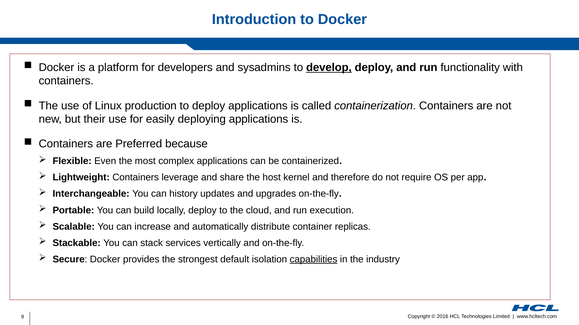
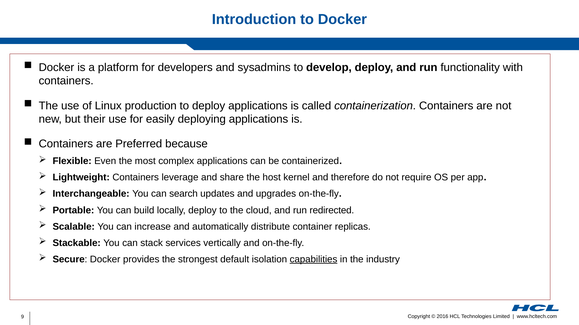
develop underline: present -> none (329, 68)
history: history -> search (184, 194)
execution: execution -> redirected (332, 211)
